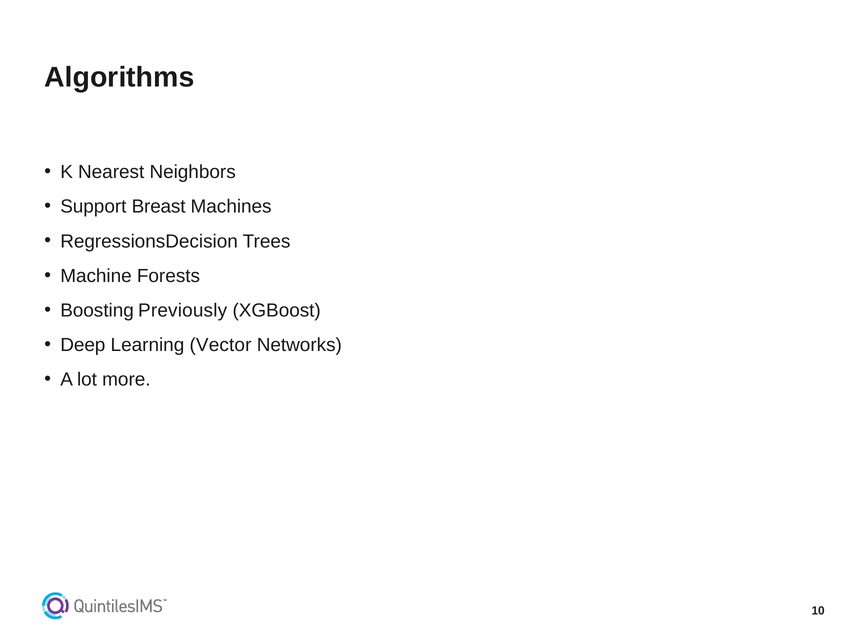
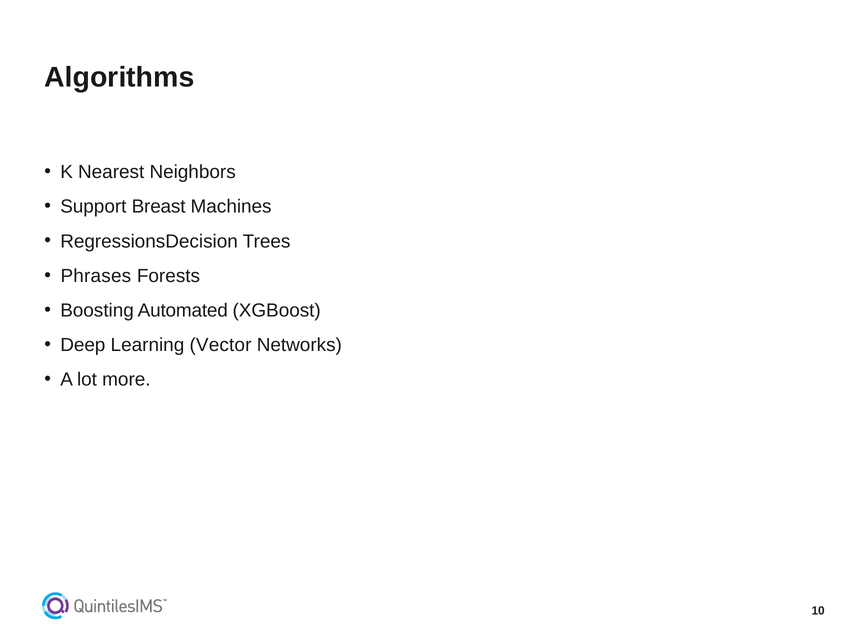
Machine: Machine -> Phrases (96, 276)
Previously: Previously -> Automated (183, 311)
